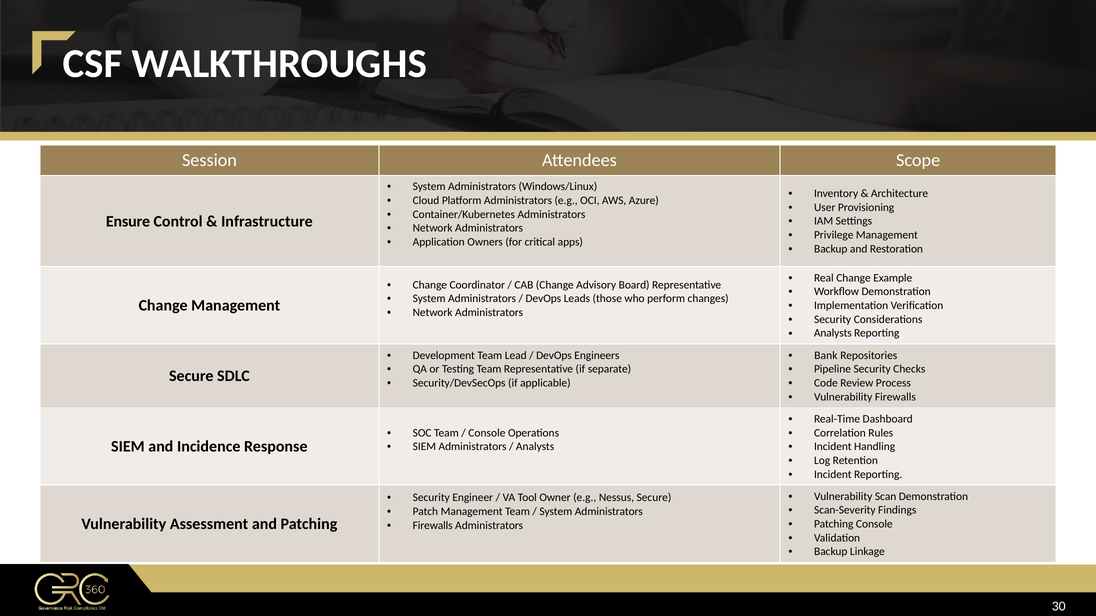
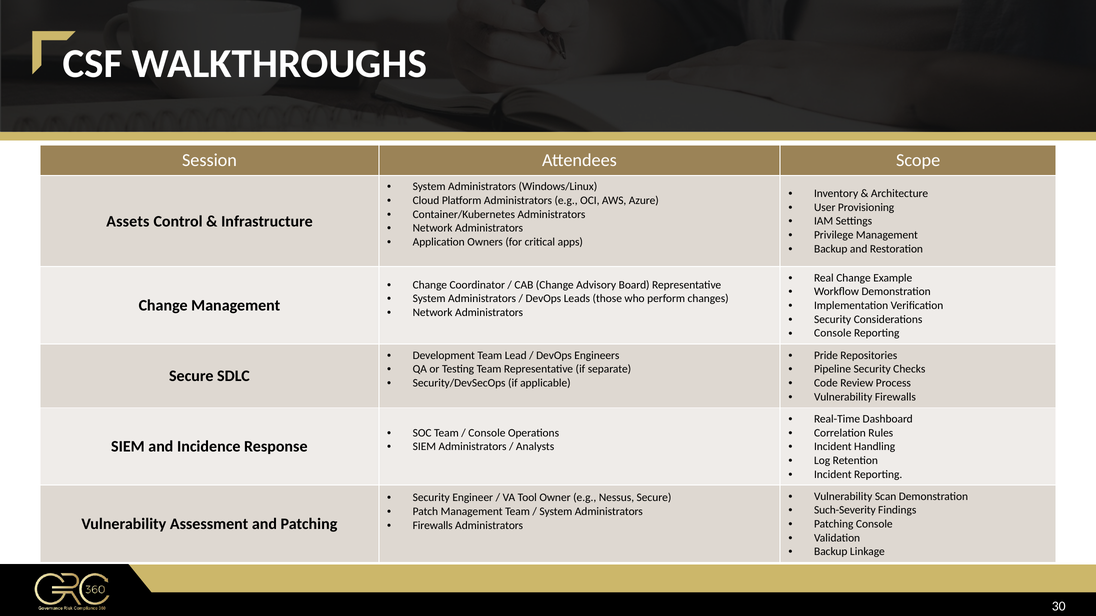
Ensure: Ensure -> Assets (128, 221)
Analysts: Analysts -> Console (833, 333)
Bank: Bank -> Pride (826, 356)
Scan-Severity: Scan-Severity -> Such-Severity (845, 511)
